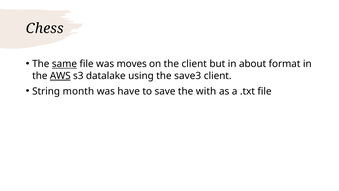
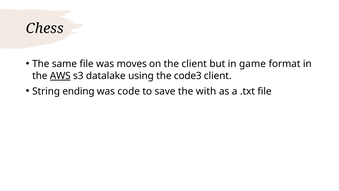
same underline: present -> none (64, 64)
about: about -> game (253, 64)
save3: save3 -> code3 (188, 76)
month: month -> ending (78, 91)
have: have -> code (129, 91)
